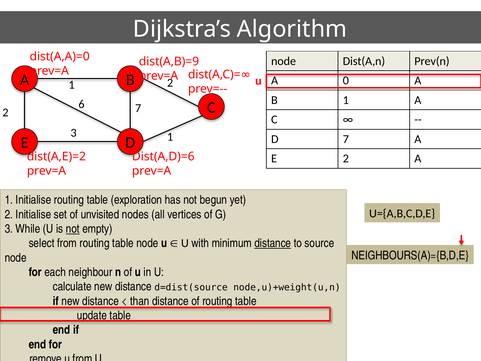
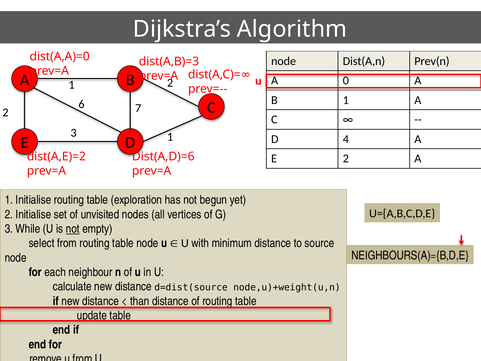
dist(A,B)=9: dist(A,B)=9 -> dist(A,B)=3 (169, 61)
D 7: 7 -> 4 (346, 139)
distance underline: present -> none (273, 243)
